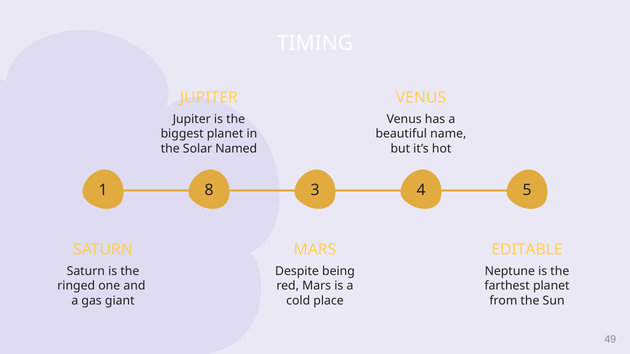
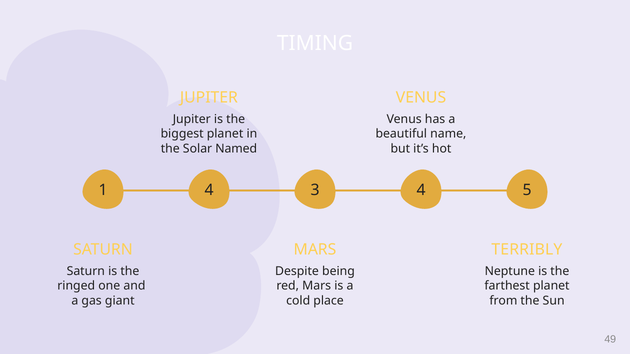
1 8: 8 -> 4 (209, 190)
EDITABLE: EDITABLE -> TERRIBLY (527, 250)
